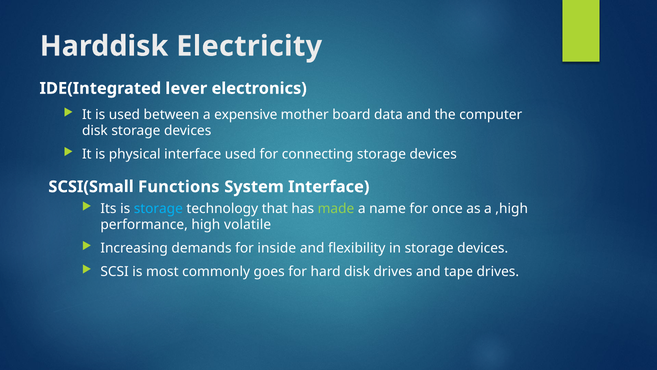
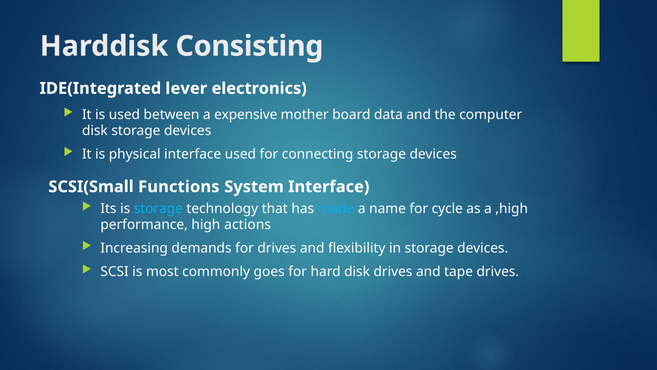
Electricity: Electricity -> Consisting (249, 46)
made colour: light green -> light blue (336, 208)
once: once -> cycle (447, 208)
volatile: volatile -> actions (248, 225)
for inside: inside -> drives (277, 248)
